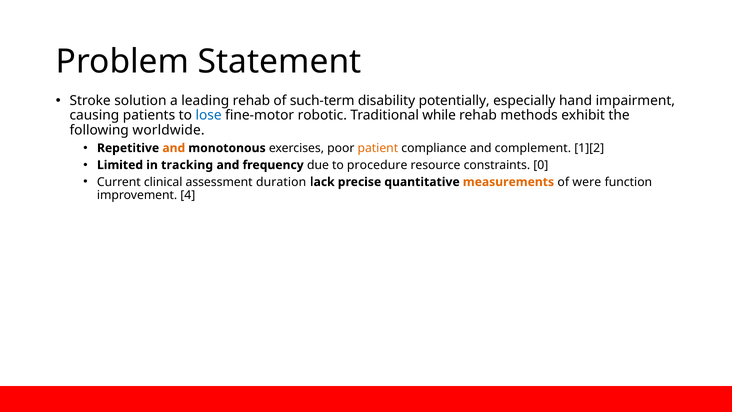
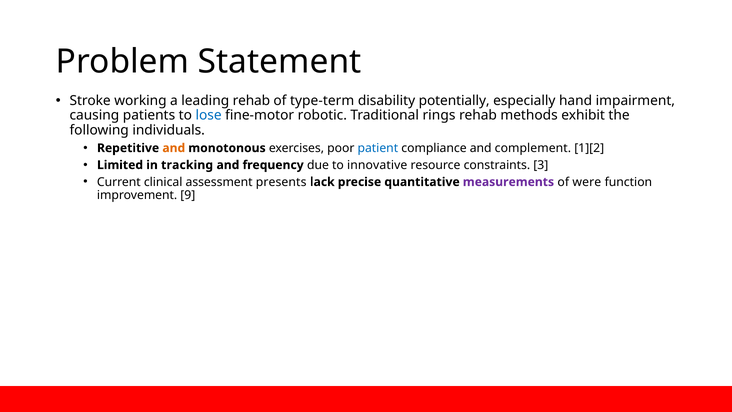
solution: solution -> working (140, 101)
such-term: such-term -> type-term (322, 101)
while: while -> rings (439, 115)
worldwide: worldwide -> individuals (169, 130)
patient colour: orange -> blue (378, 148)
procedure: procedure -> innovative (377, 165)
0: 0 -> 3 (541, 165)
duration: duration -> presents (281, 182)
measurements colour: orange -> purple (508, 182)
4: 4 -> 9 (188, 195)
